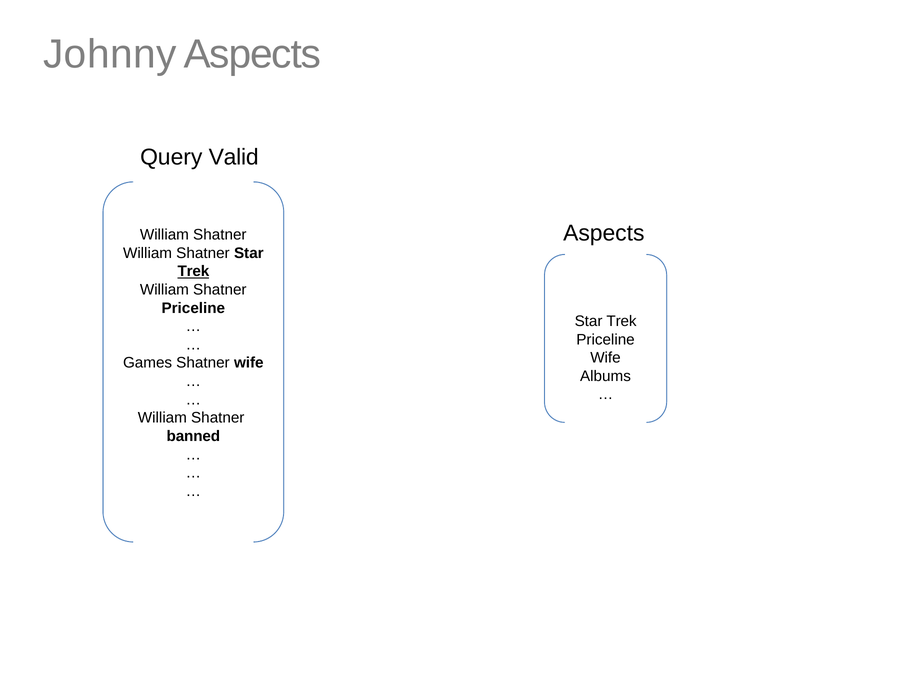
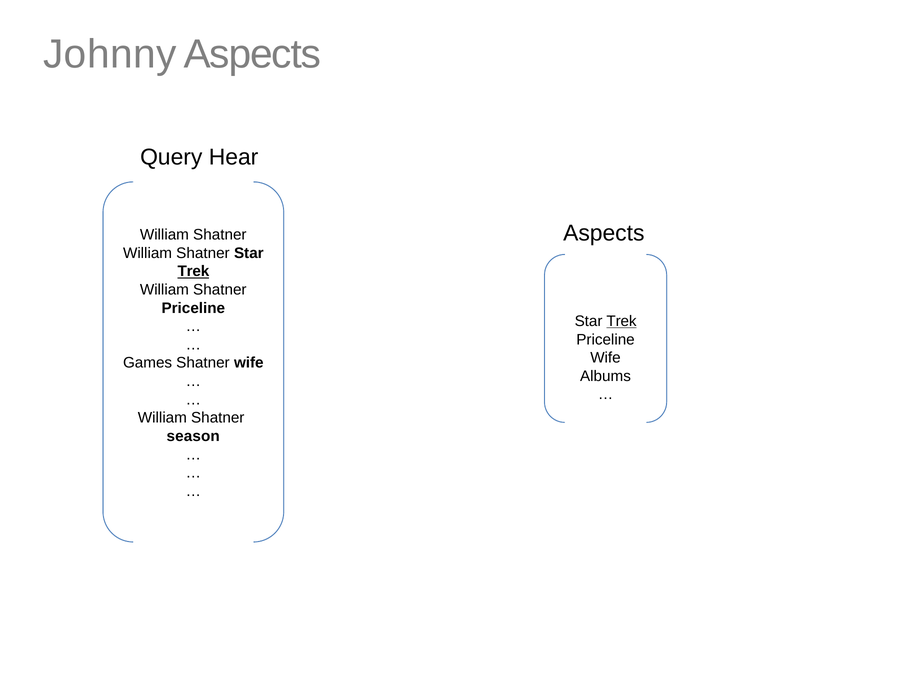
Valid: Valid -> Hear (234, 157)
Trek underline: none -> present (622, 321)
banned: banned -> season (193, 436)
